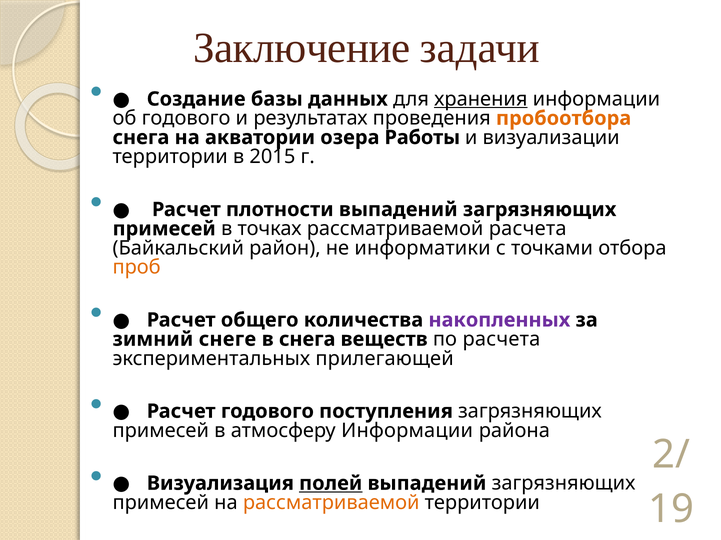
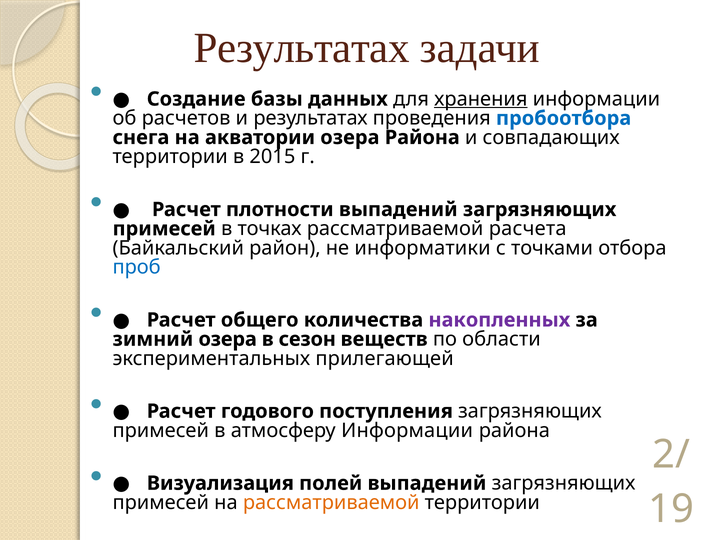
Заключение: Заключение -> Результатах (302, 48)
об годового: годового -> расчетов (186, 118)
пробоотбора colour: orange -> blue (564, 118)
озера Работы: Работы -> Района (422, 138)
визуализации: визуализации -> совпадающих (551, 138)
проб colour: orange -> blue (137, 268)
зимний снеге: снеге -> озера (228, 340)
в снега: снега -> сезон (307, 340)
по расчета: расчета -> области (502, 340)
полей underline: present -> none (331, 484)
